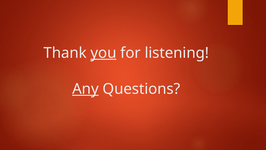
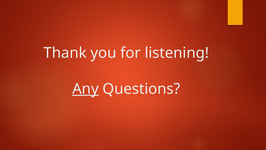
you underline: present -> none (104, 53)
